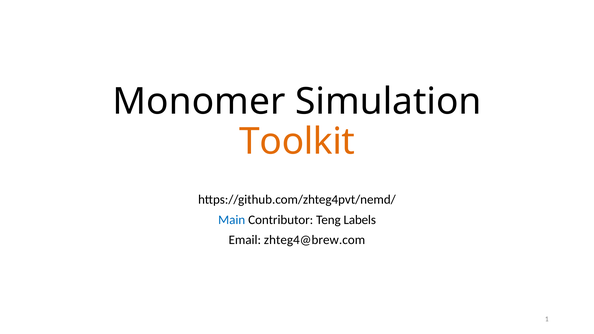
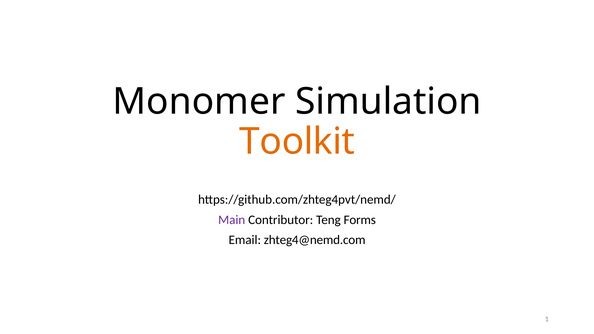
Main colour: blue -> purple (232, 220)
Labels: Labels -> Forms (360, 220)
zhteg4@brew.com: zhteg4@brew.com -> zhteg4@nemd.com (315, 240)
